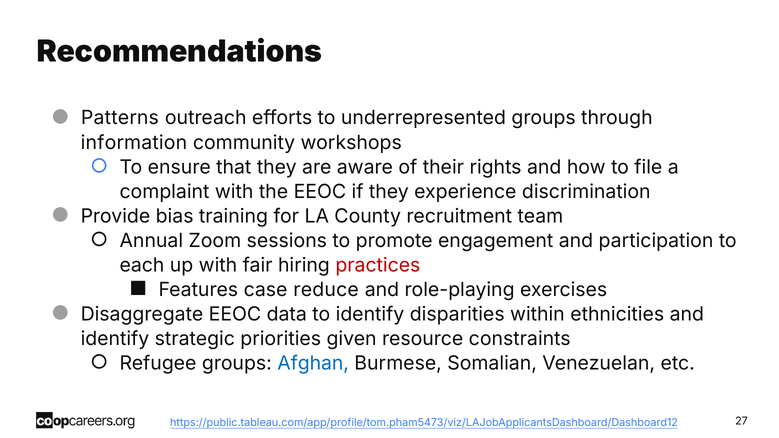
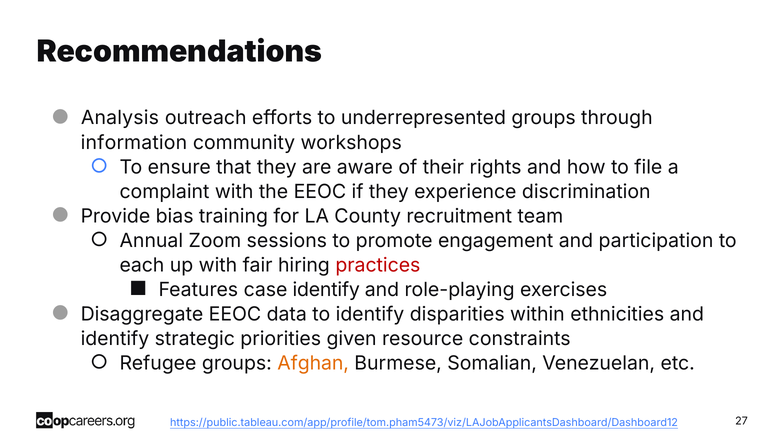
Patterns: Patterns -> Analysis (120, 118)
case reduce: reduce -> identify (326, 290)
Afghan colour: blue -> orange (313, 363)
